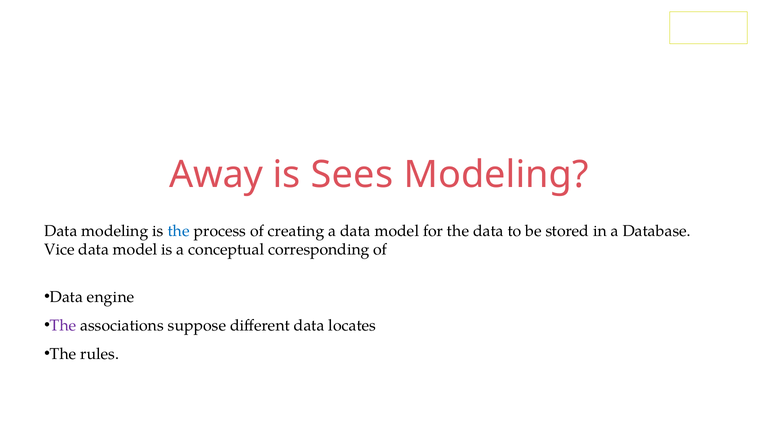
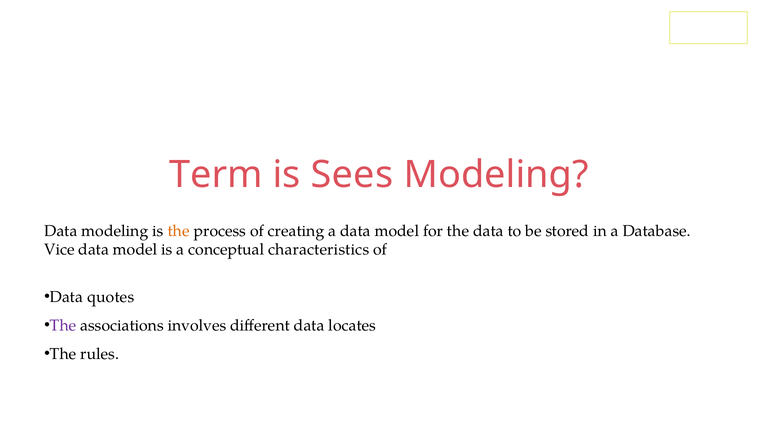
Away: Away -> Term (216, 175)
the colour: blue -> orange (179, 231)
corresponding: corresponding -> characteristics (319, 250)
engine: engine -> quotes (111, 297)
suppose: suppose -> involves (197, 326)
